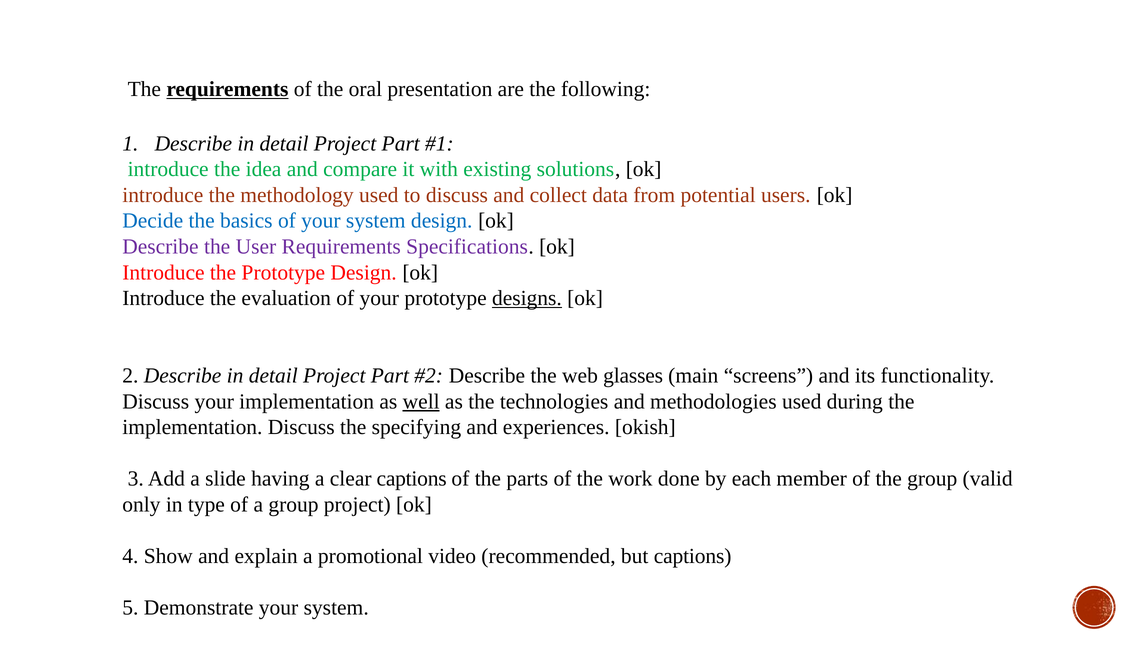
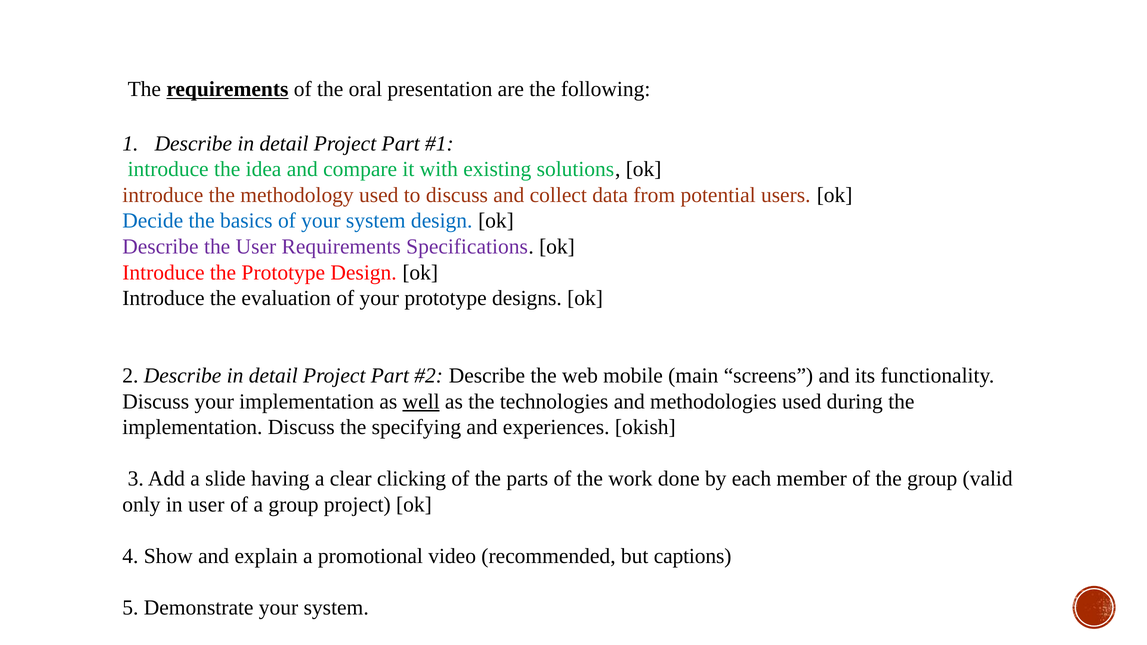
designs underline: present -> none (527, 298)
glasses: glasses -> mobile (633, 376)
clear captions: captions -> clicking (412, 479)
in type: type -> user (206, 505)
